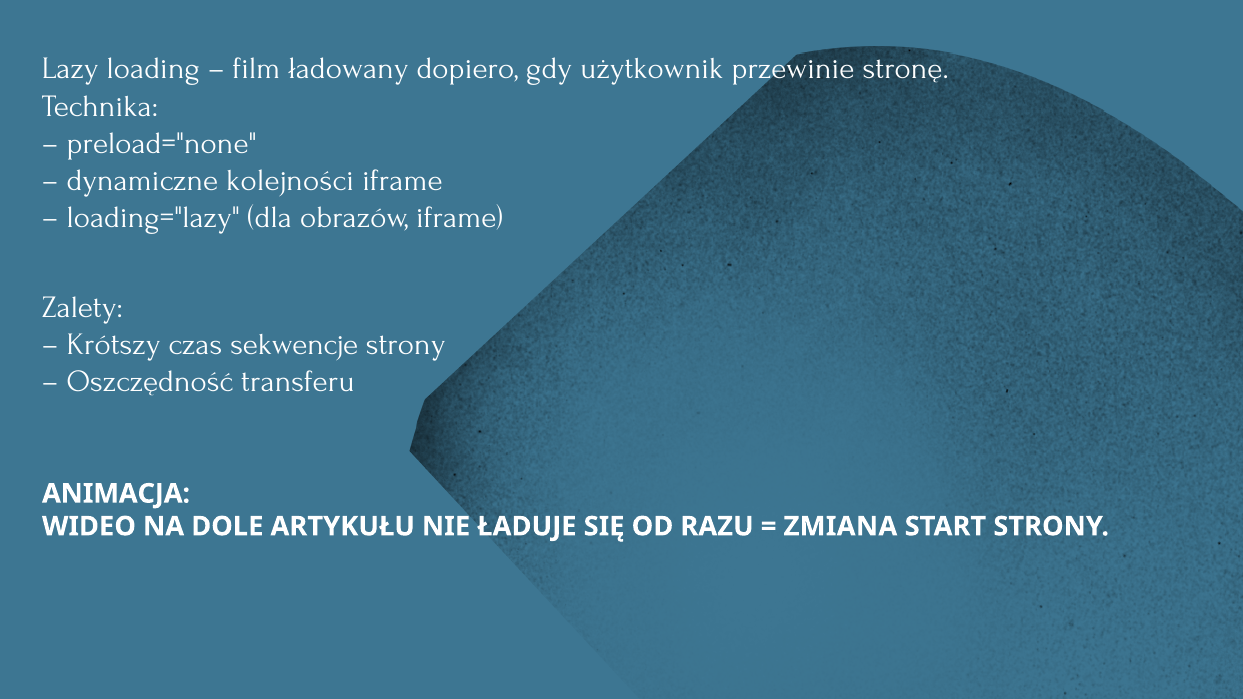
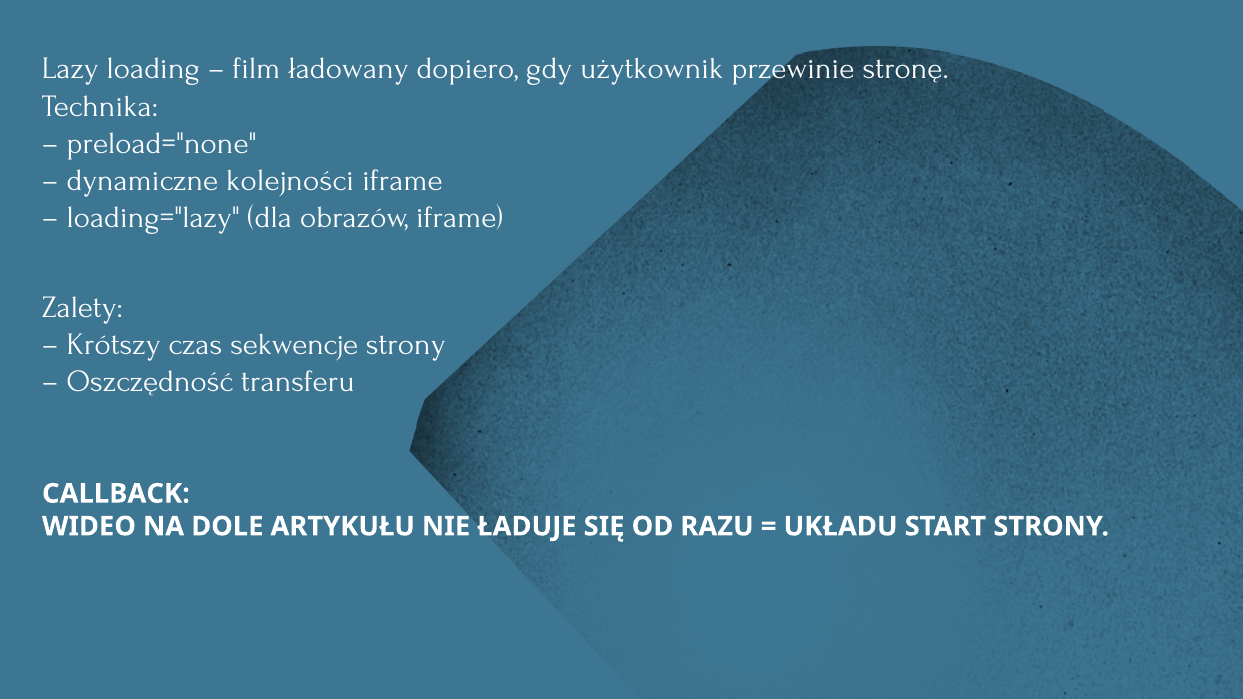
ANIMACJA: ANIMACJA -> CALLBACK (116, 494)
ZMIANA: ZMIANA -> UKŁADU (841, 527)
